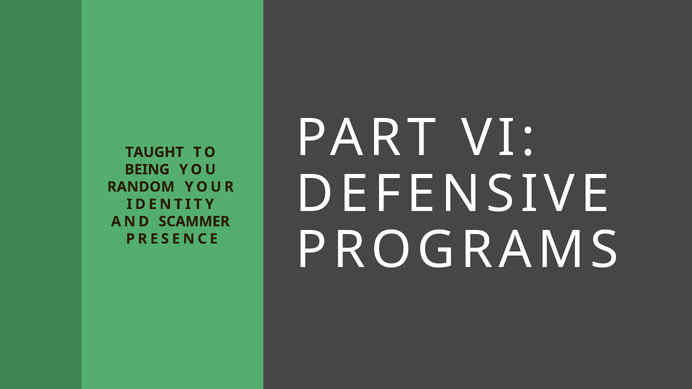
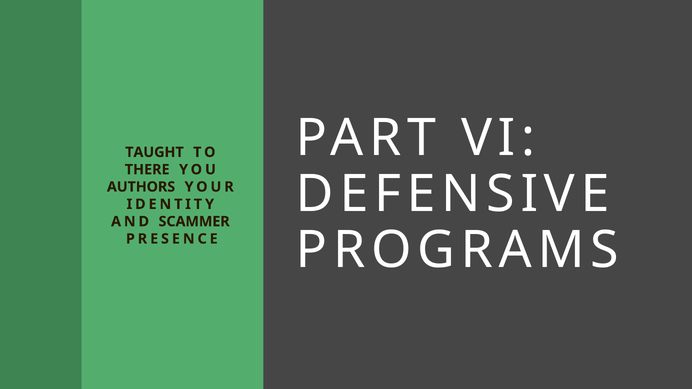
BEING: BEING -> THERE (147, 170)
RANDOM: RANDOM -> AUTHORS (141, 187)
